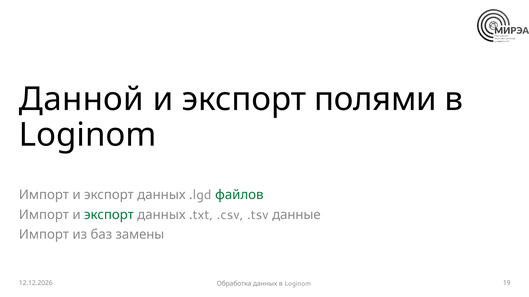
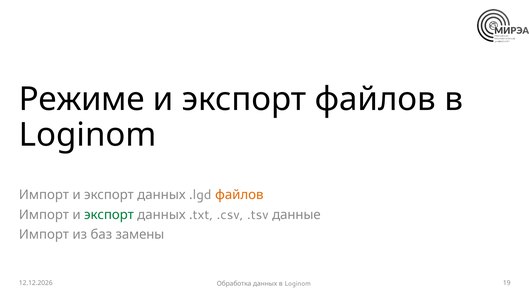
Данной: Данной -> Режиме (82, 99)
экспорт полями: полями -> файлов (375, 99)
файлов colour: green -> orange (239, 195)
